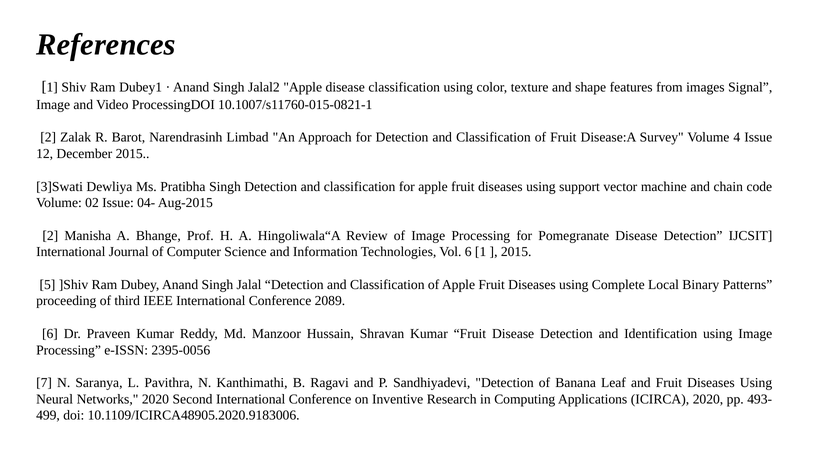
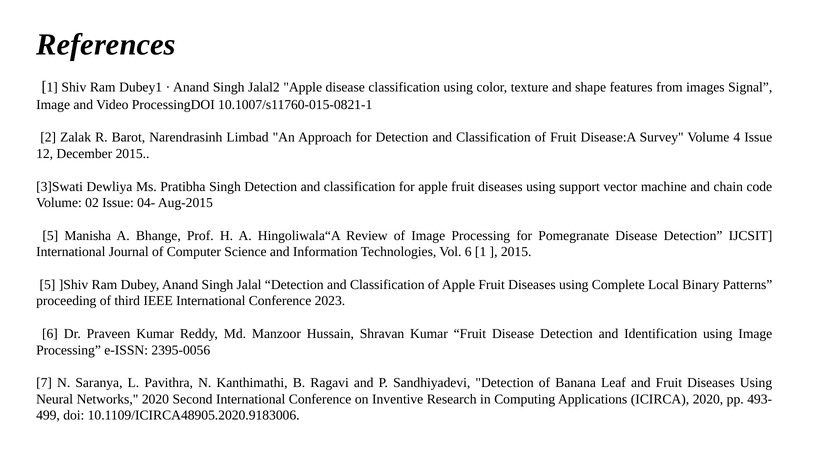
2: 2 -> 5 (50, 235)
2089: 2089 -> 2023 (330, 301)
